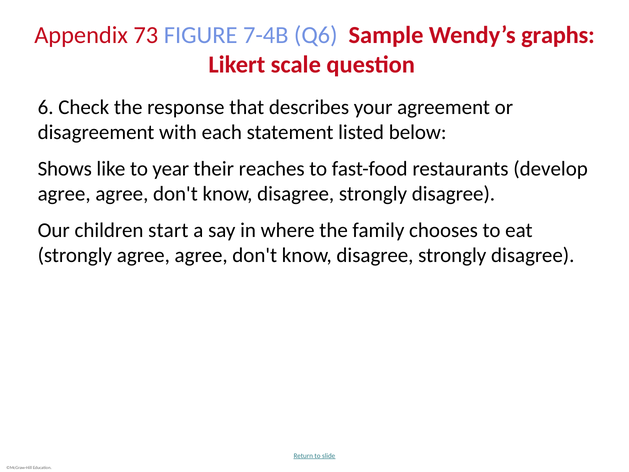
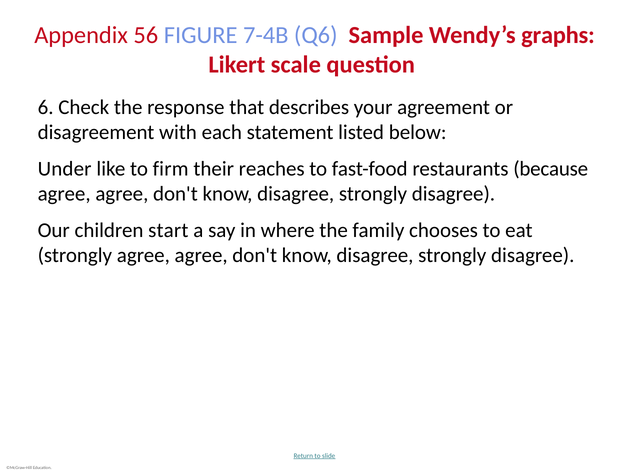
73: 73 -> 56 (146, 35)
Shows: Shows -> Under (65, 169)
year: year -> firm (171, 169)
develop: develop -> because (551, 169)
